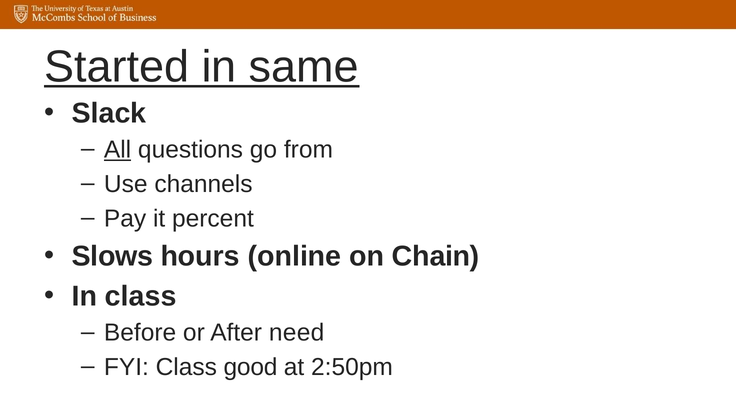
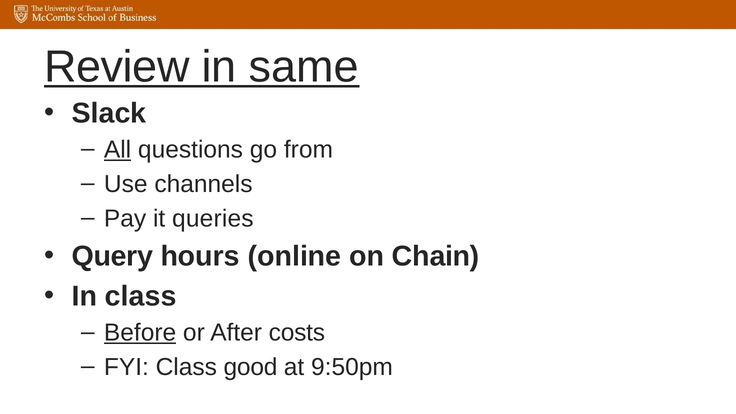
Started: Started -> Review (117, 67)
percent: percent -> queries (213, 218)
Slows: Slows -> Query (112, 256)
Before underline: none -> present (140, 333)
need: need -> costs (297, 333)
2:50pm: 2:50pm -> 9:50pm (352, 367)
